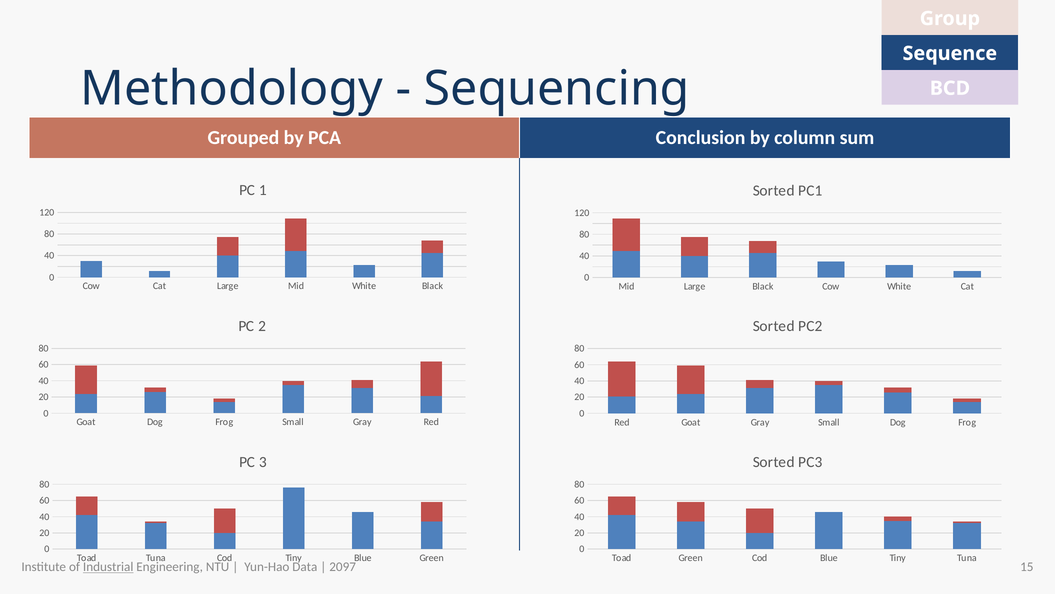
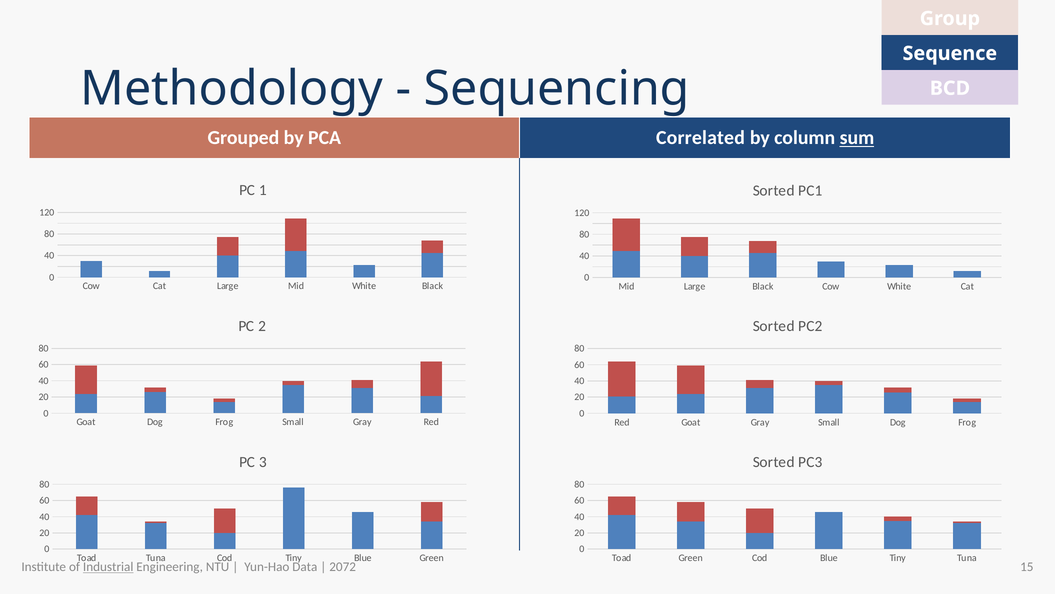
Conclusion: Conclusion -> Correlated (700, 138)
sum underline: none -> present (857, 138)
2097: 2097 -> 2072 (343, 567)
